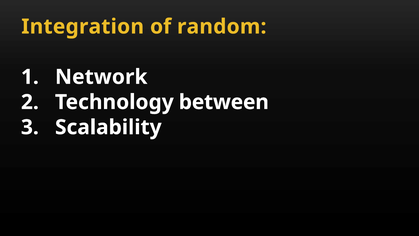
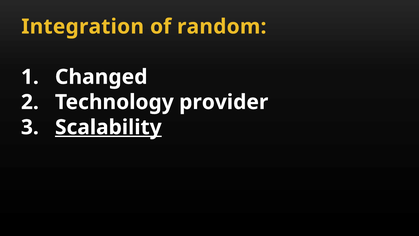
Network: Network -> Changed (101, 77)
between: between -> provider (224, 102)
Scalability underline: none -> present (108, 127)
